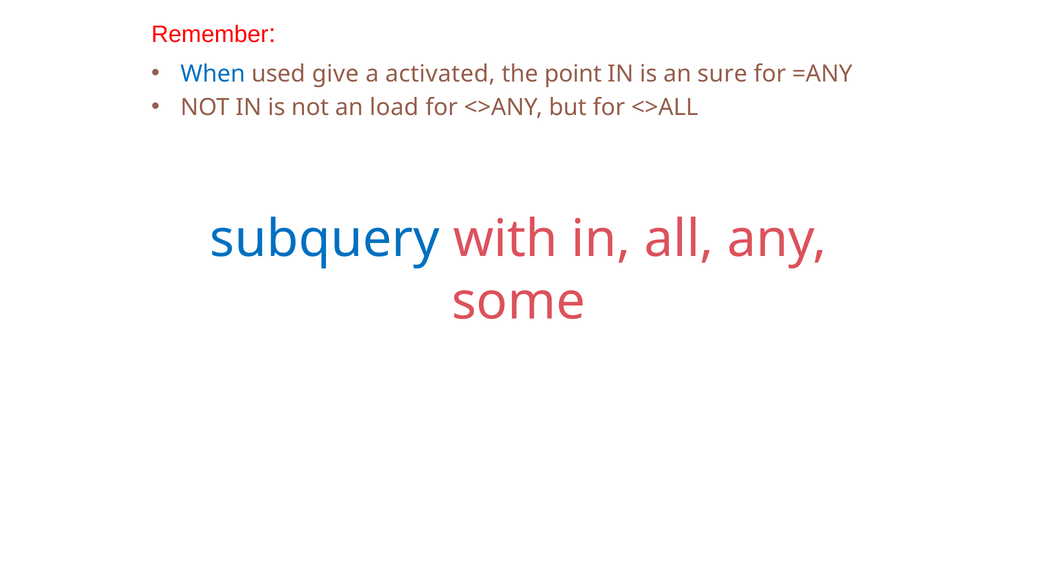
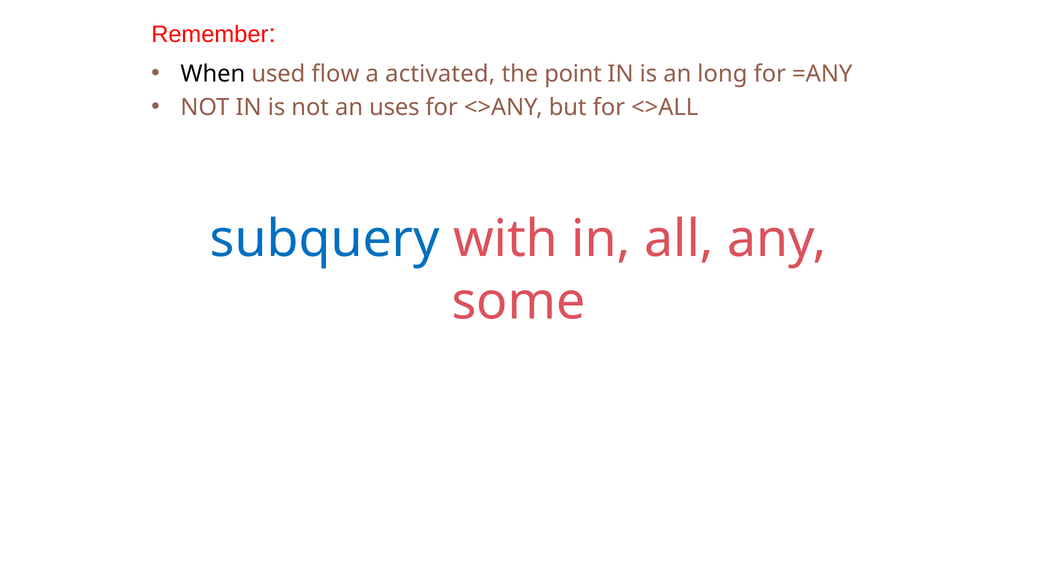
When colour: blue -> black (213, 74)
give: give -> flow (335, 74)
sure: sure -> long (722, 74)
load: load -> uses (394, 107)
